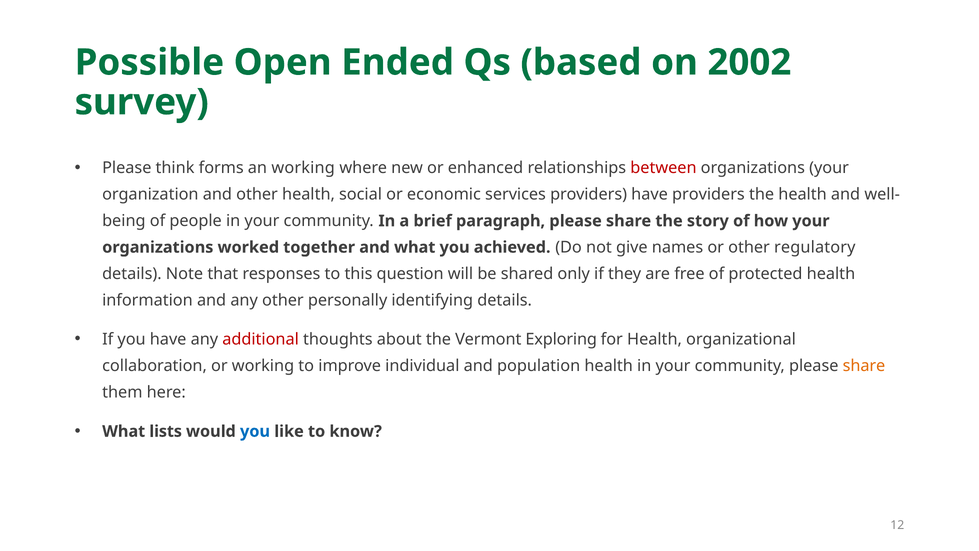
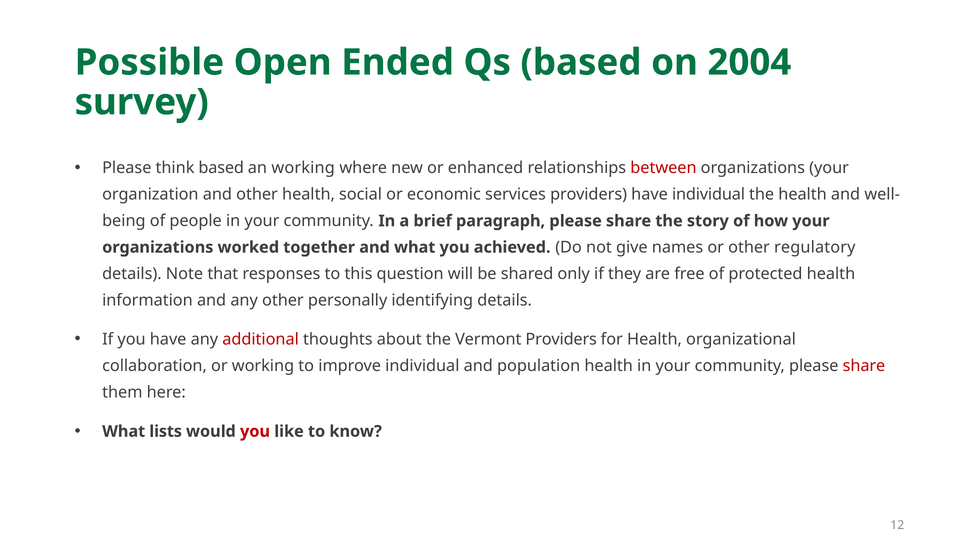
2002: 2002 -> 2004 (749, 62)
think forms: forms -> based (221, 168)
have providers: providers -> individual (708, 194)
Vermont Exploring: Exploring -> Providers (561, 339)
share colour: orange -> red (864, 366)
you colour: blue -> red (255, 431)
